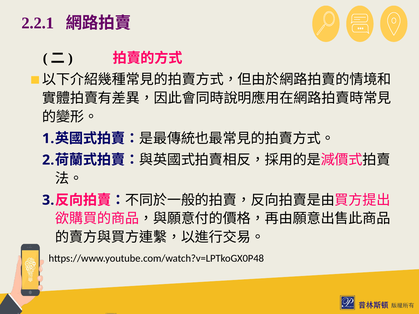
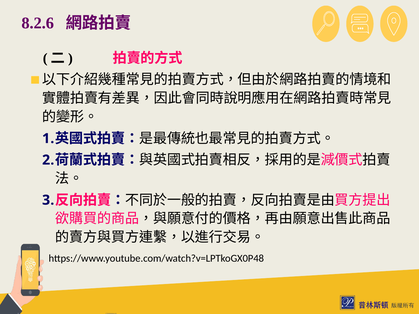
2.2.1: 2.2.1 -> 8.2.6 (38, 23)
